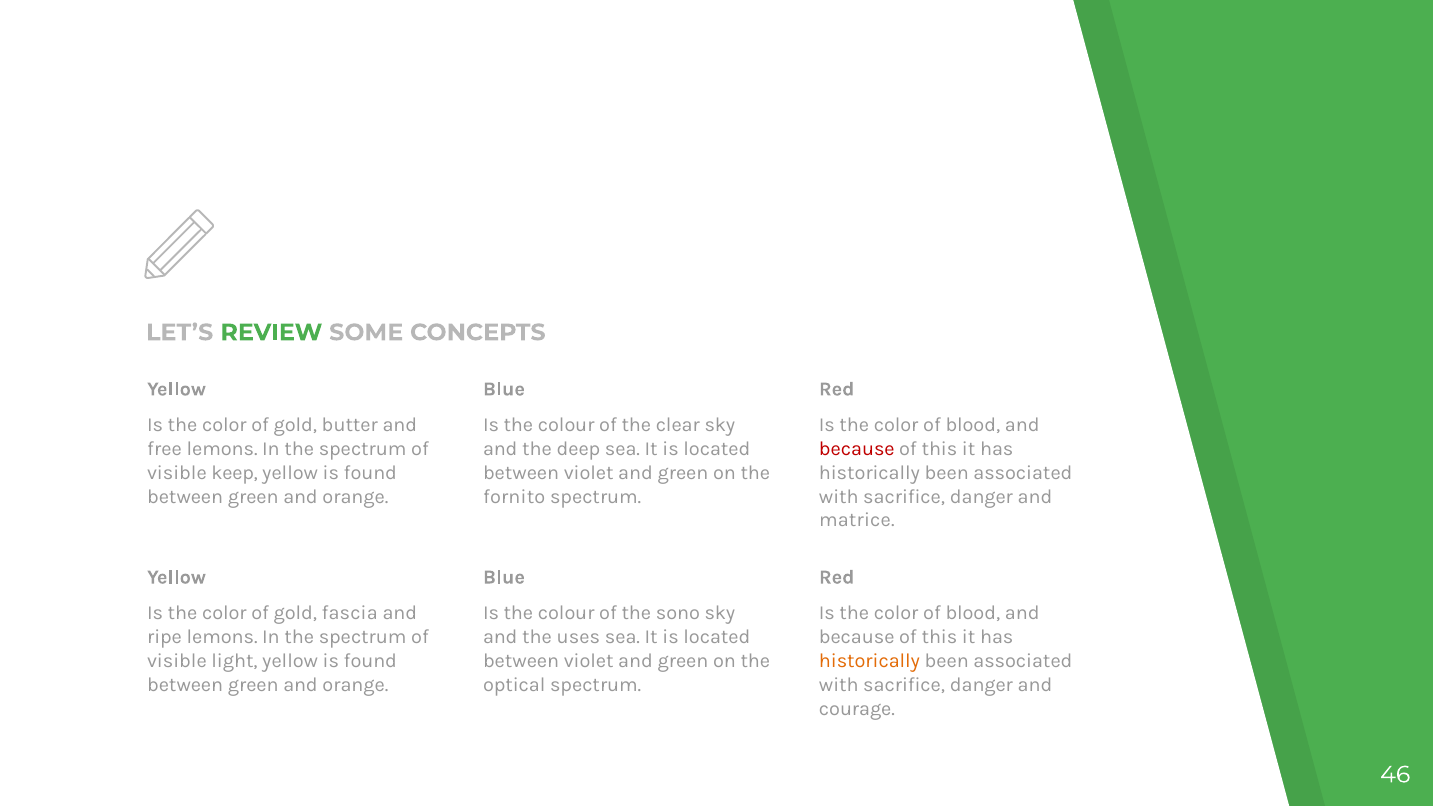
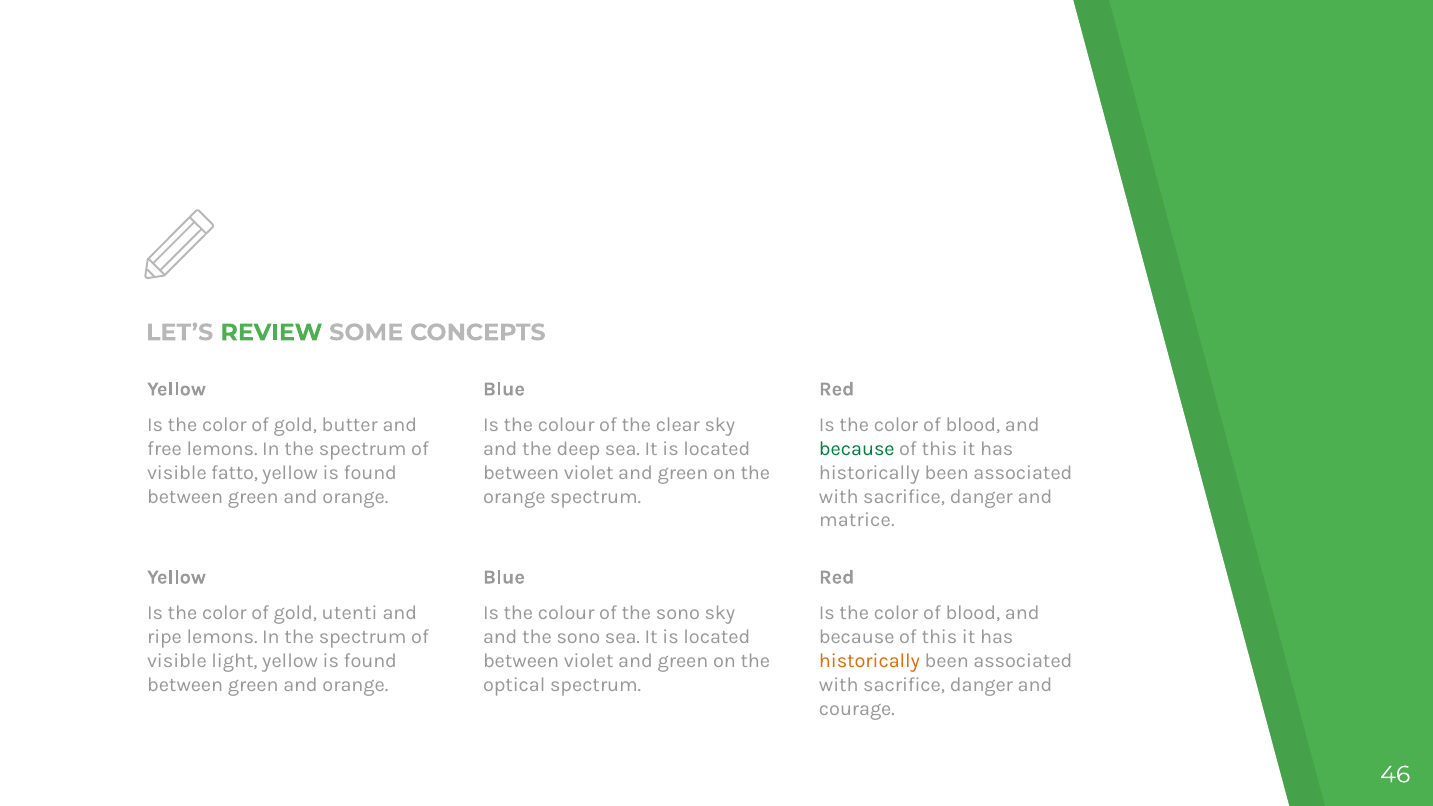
because colour: red -> green (857, 449)
keep: keep -> fatto (235, 473)
fornito: fornito -> orange (514, 497)
fascia: fascia -> utenti (350, 613)
and the uses: uses -> sono (578, 637)
